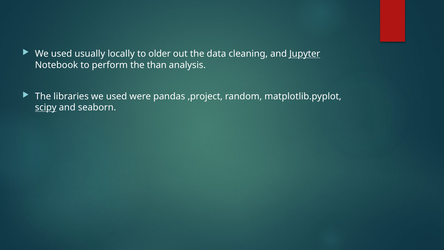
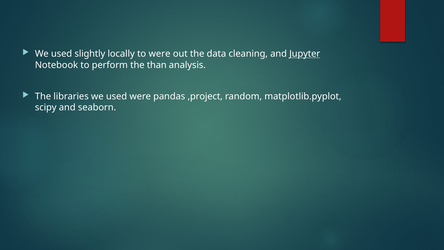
usually: usually -> slightly (90, 54)
to older: older -> were (159, 54)
scipy underline: present -> none (46, 107)
